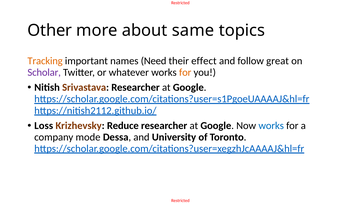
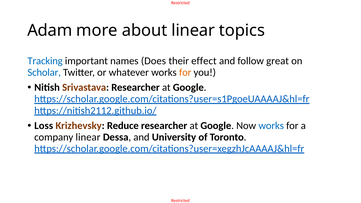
Other: Other -> Adam (50, 30)
about same: same -> linear (193, 30)
Tracking colour: orange -> blue (45, 61)
Need: Need -> Does (153, 61)
Scholar colour: purple -> blue (44, 72)
company mode: mode -> linear (88, 137)
